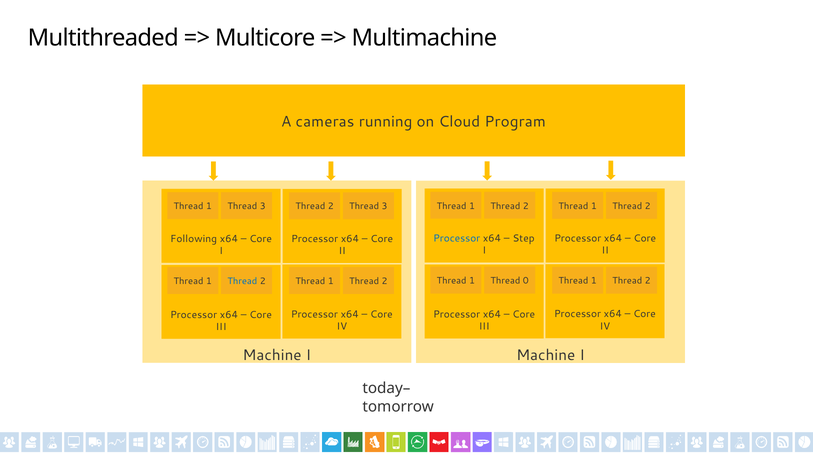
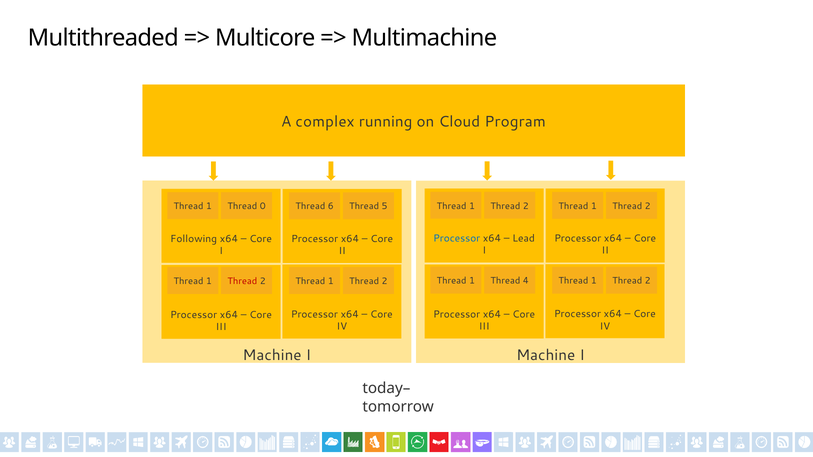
cameras: cameras -> complex (325, 122)
1 Thread 3: 3 -> 0 (263, 206)
2: 2 -> 6 (331, 207)
3: 3 -> 5 (385, 207)
Step: Step -> Lead (524, 239)
0: 0 -> 4 (526, 281)
Thread colour: blue -> red (242, 281)
